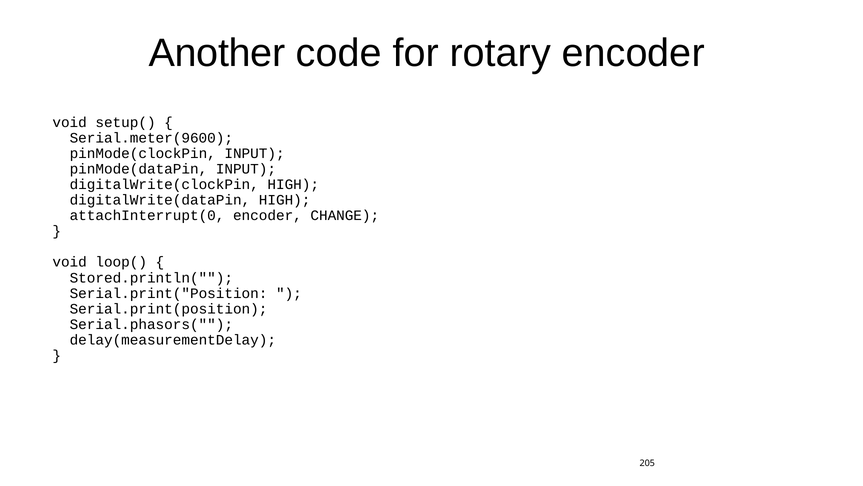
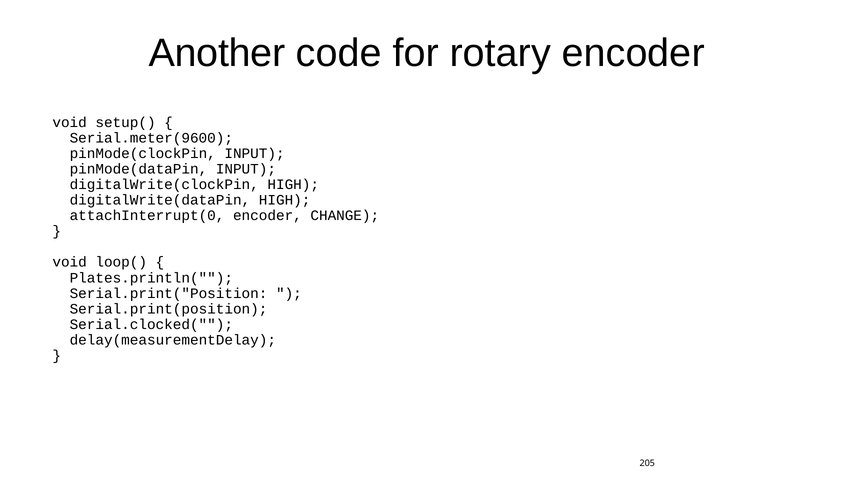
Stored.println(: Stored.println( -> Plates.println( (151, 277)
Serial.phasors(: Serial.phasors( -> Serial.clocked( (151, 324)
